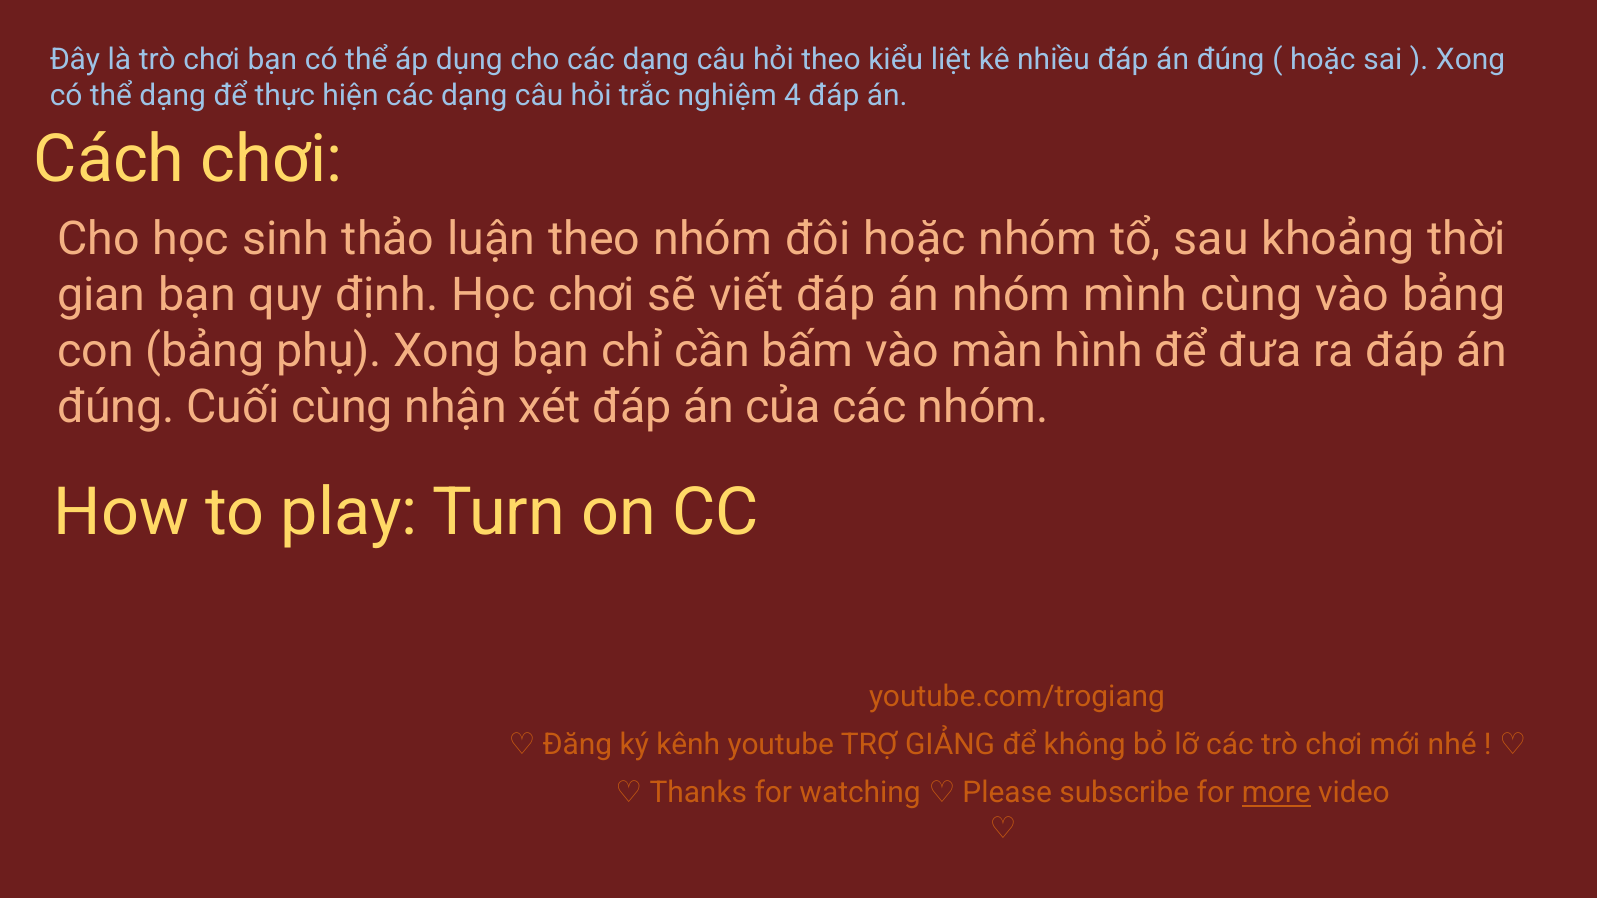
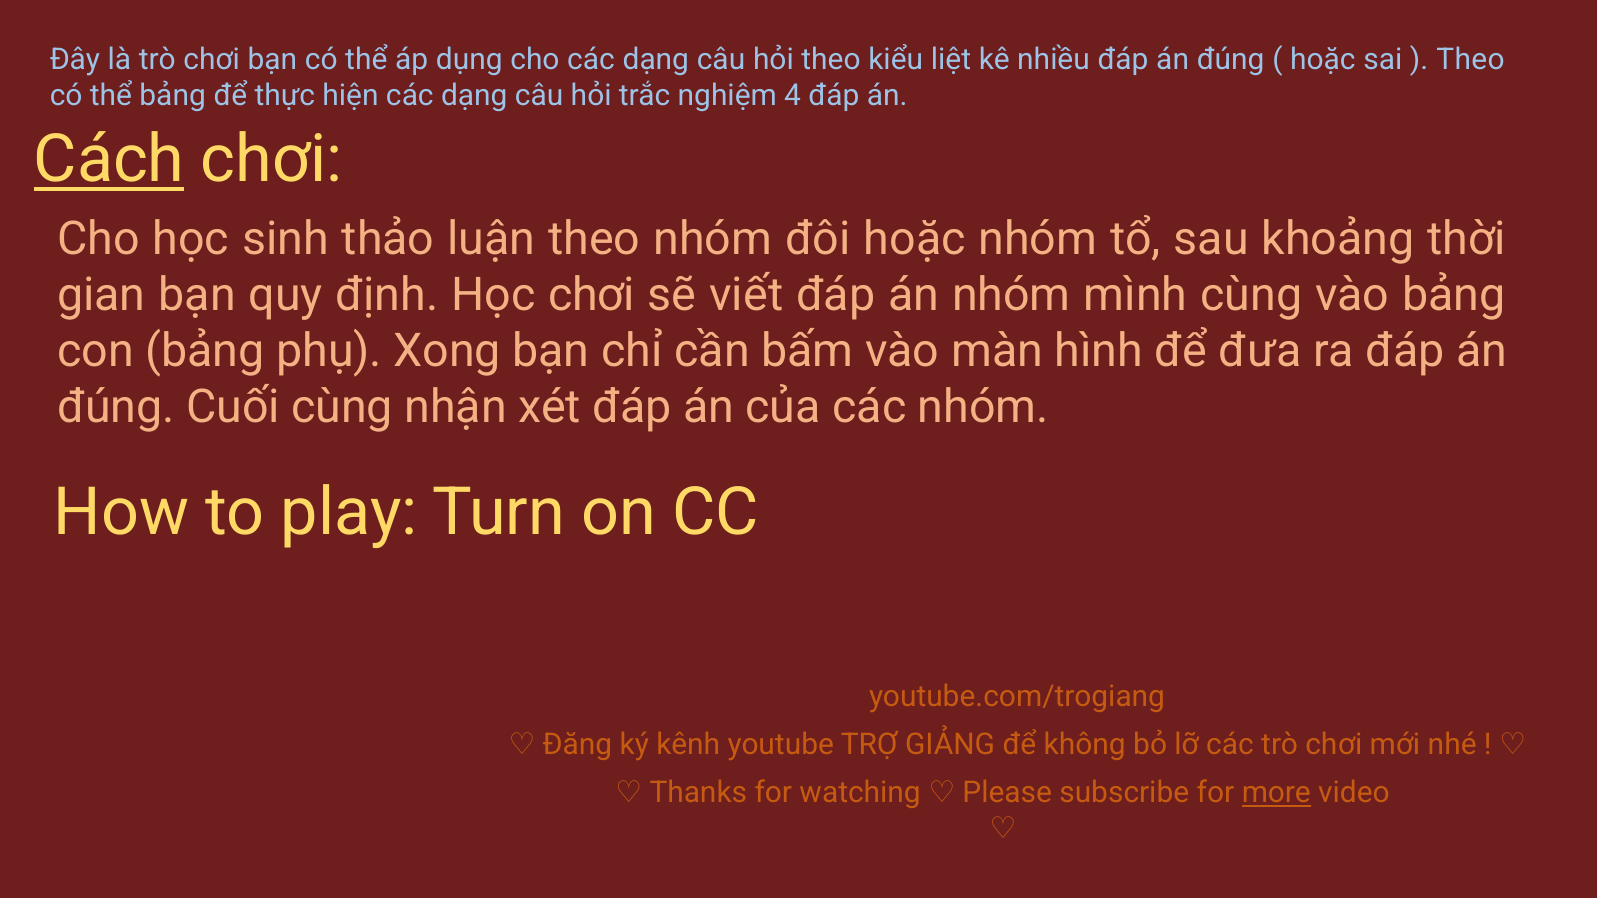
Xong: Xong -> Theo (1470, 60)
thể dạng: dạng -> bảng (173, 96)
Cách underline: none -> present (109, 160)
